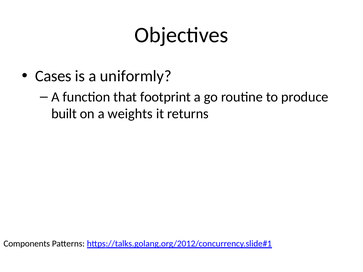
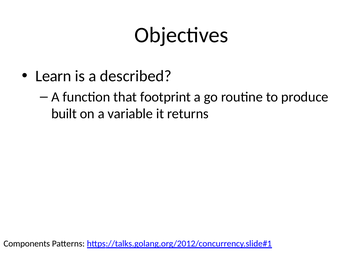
Cases: Cases -> Learn (53, 76)
uniformly: uniformly -> described (136, 76)
weights: weights -> variable (130, 114)
